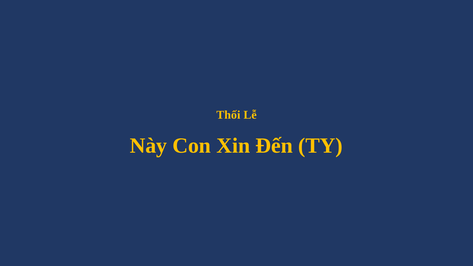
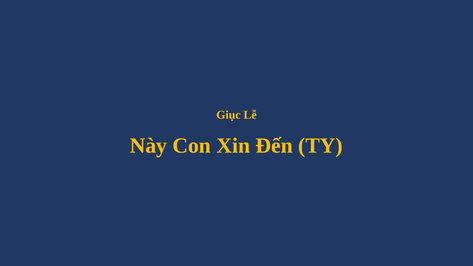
Thối: Thối -> Giục (228, 115)
